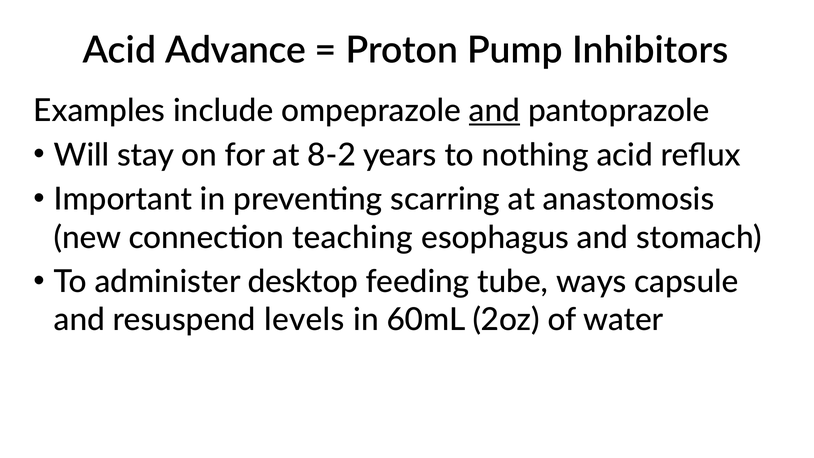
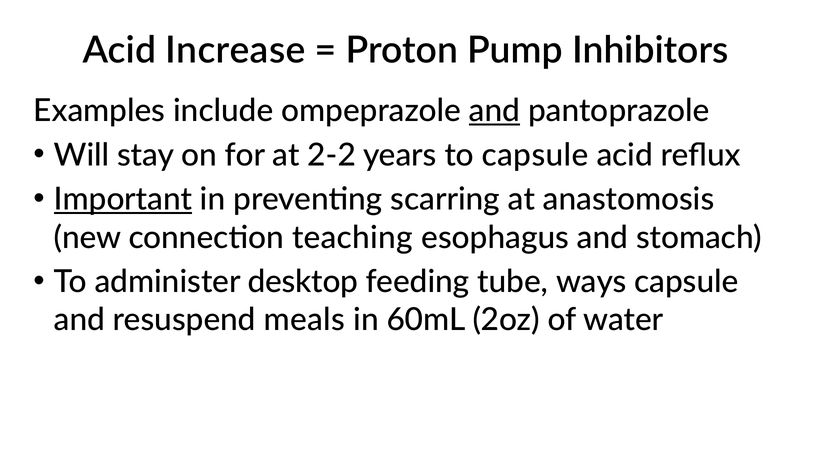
Advance: Advance -> Increase (235, 50)
8-2: 8-2 -> 2-2 (332, 155)
to nothing: nothing -> capsule (535, 155)
Important underline: none -> present (123, 199)
levels: levels -> meals (304, 320)
